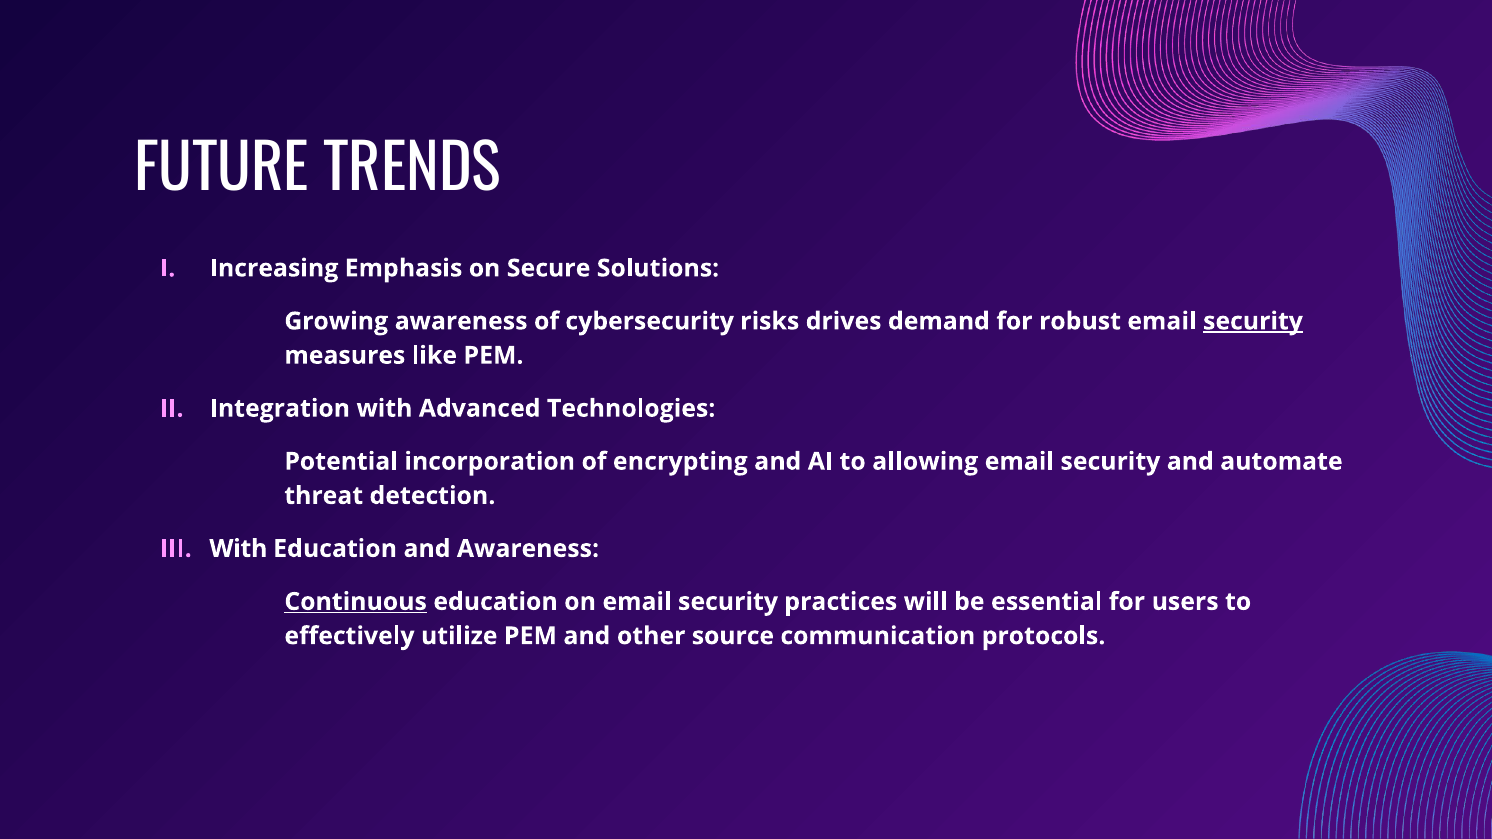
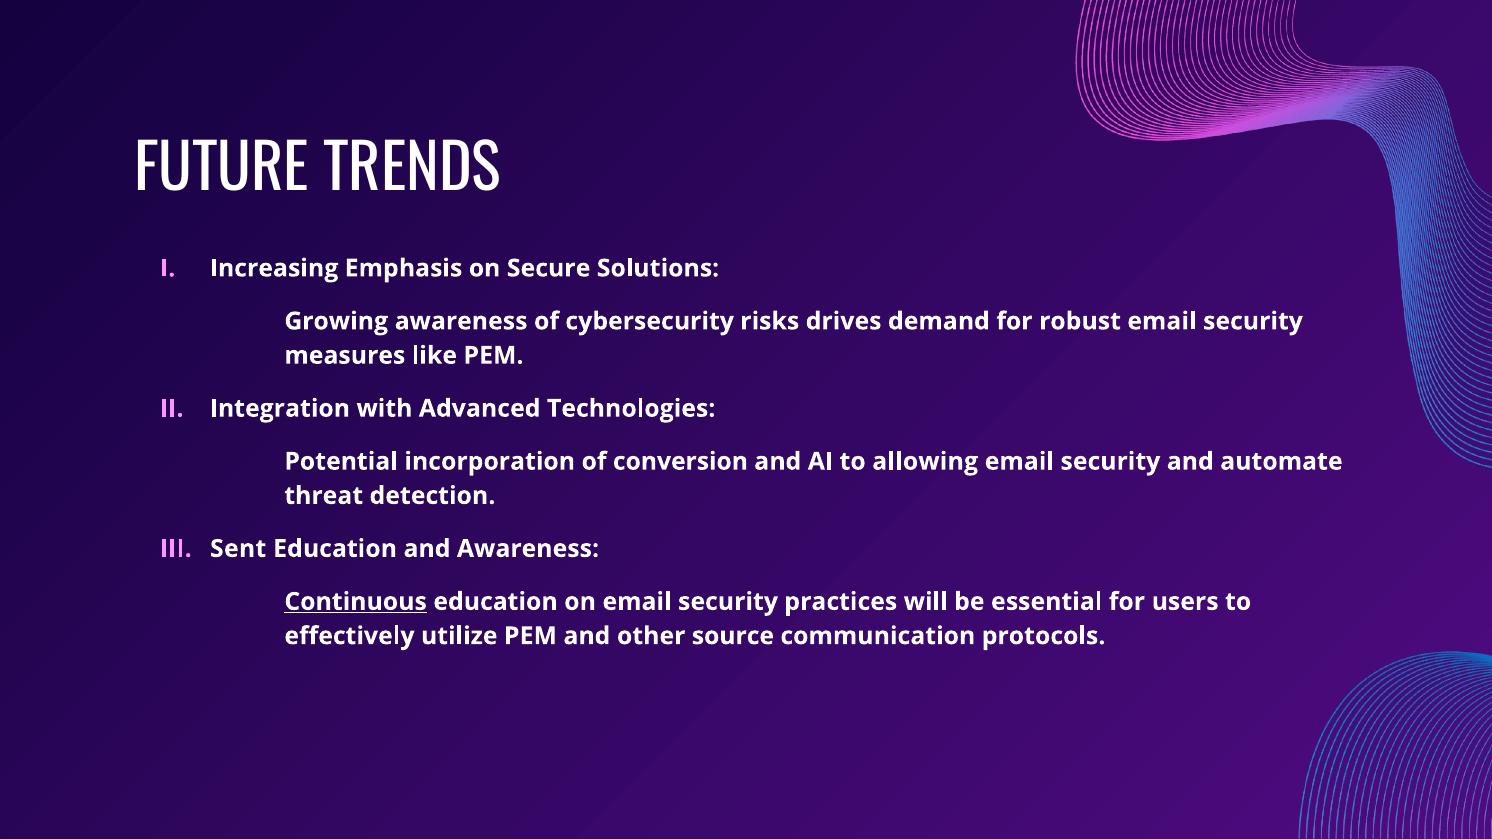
security underline: present -> none (1253, 321)
encrypting: encrypting -> conversion (680, 462)
With: With -> Sent (238, 549)
